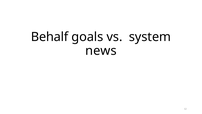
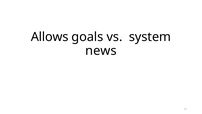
Behalf: Behalf -> Allows (50, 37)
